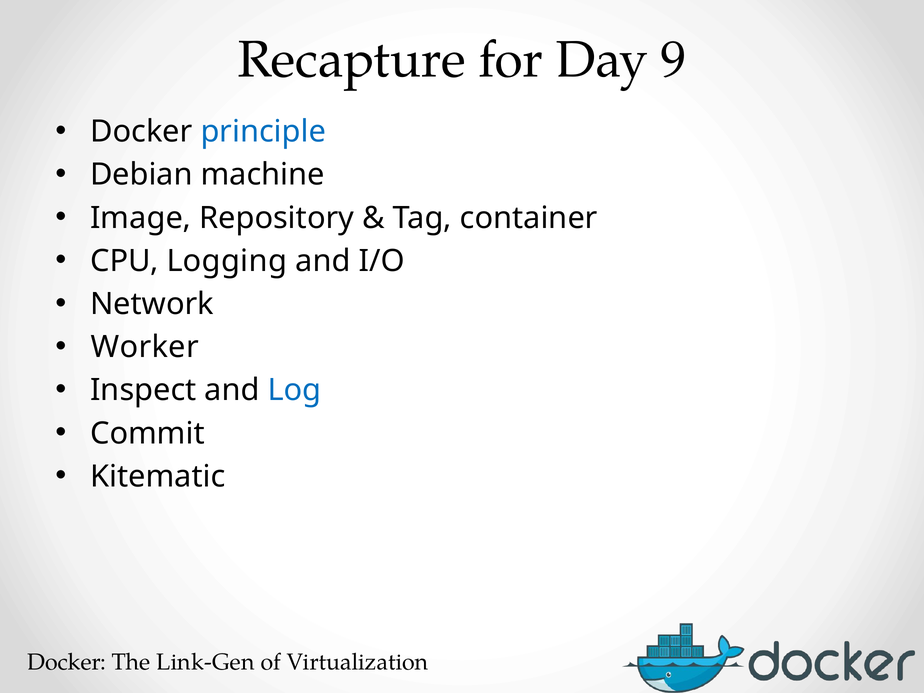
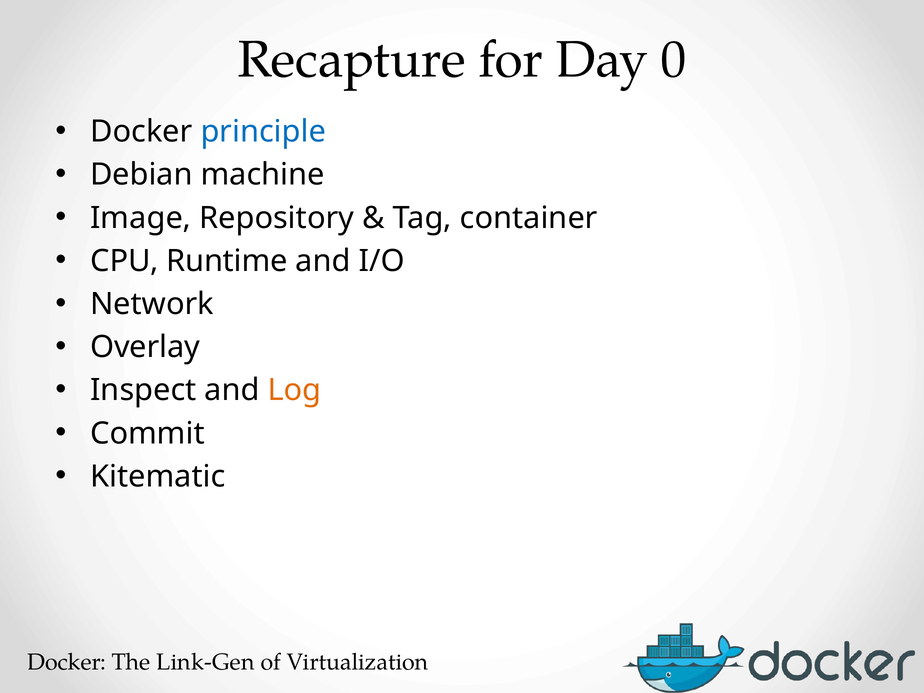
9: 9 -> 0 (673, 60)
Logging: Logging -> Runtime (227, 261)
Worker: Worker -> Overlay (145, 347)
Log colour: blue -> orange (295, 390)
